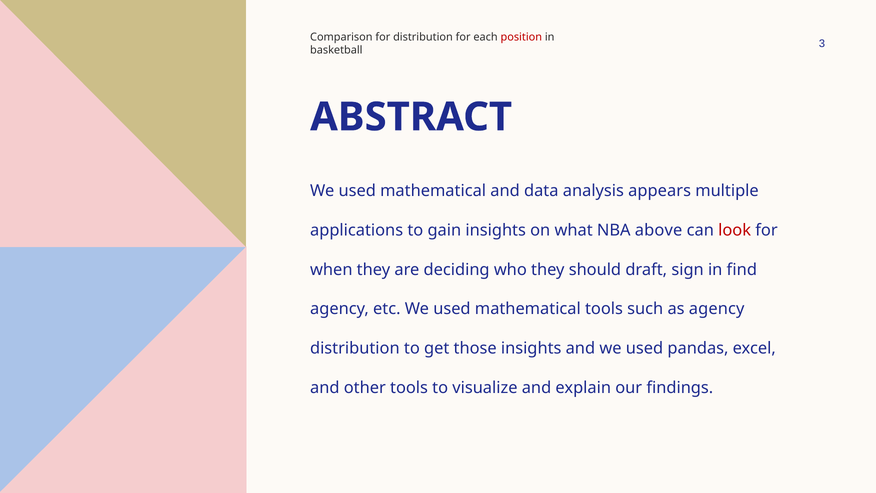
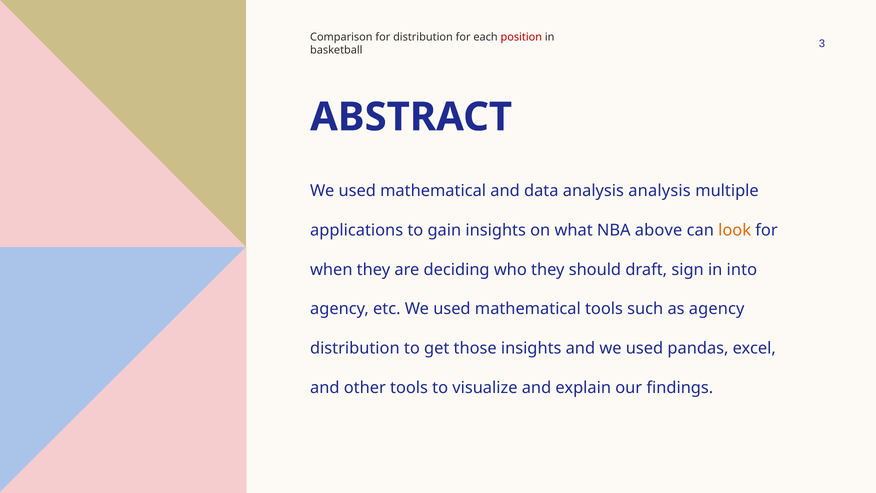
analysis appears: appears -> analysis (660, 191)
look colour: red -> orange (735, 230)
find: find -> into (742, 269)
